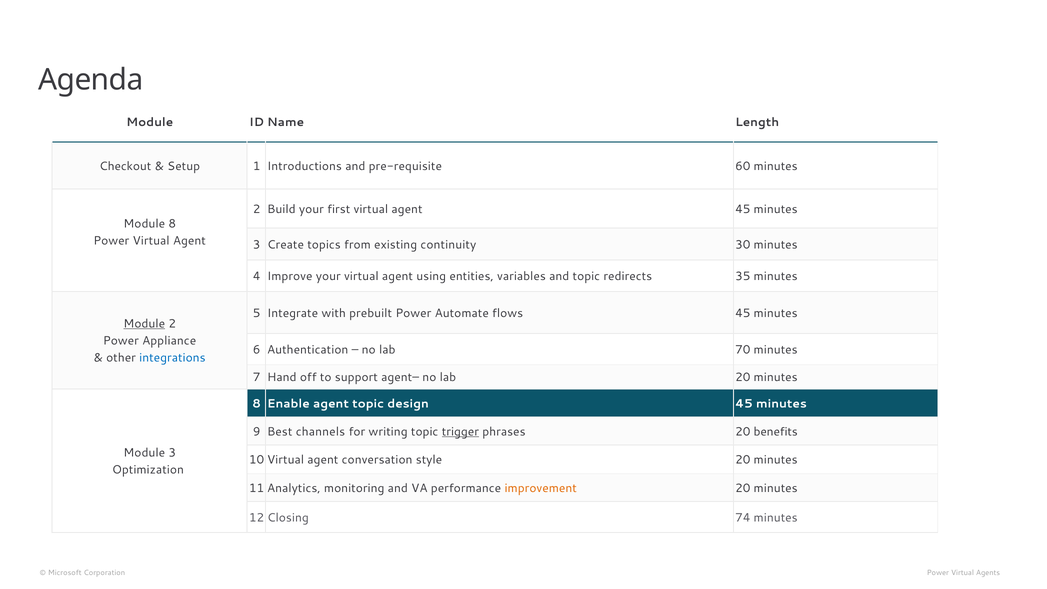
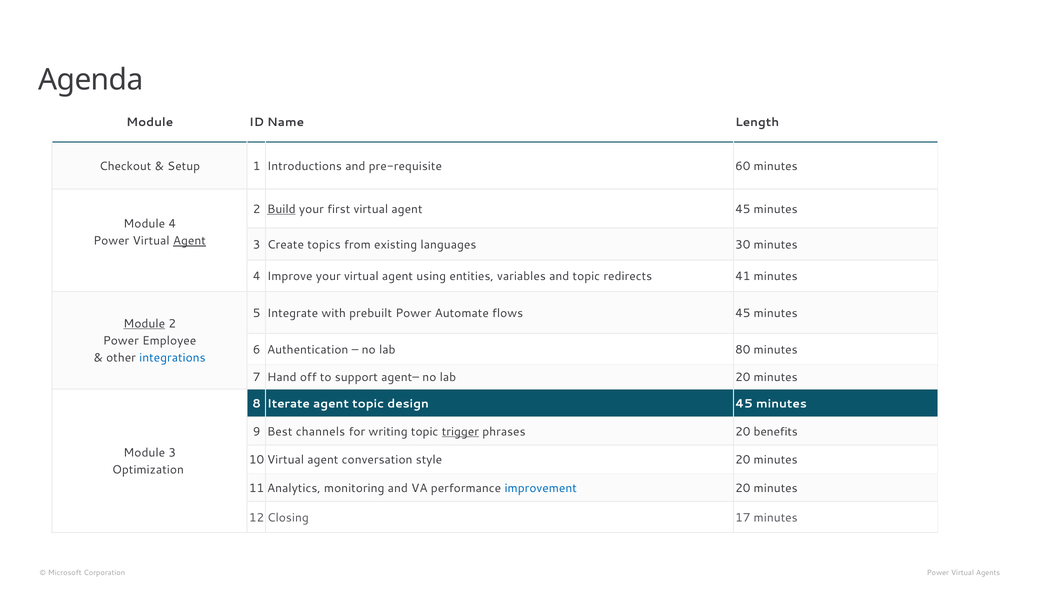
Build underline: none -> present (281, 209)
Module 8: 8 -> 4 (172, 224)
Agent underline: none -> present (189, 241)
continuity: continuity -> languages (448, 245)
35: 35 -> 41 (743, 276)
Appliance: Appliance -> Employee (169, 341)
70: 70 -> 80 (743, 350)
Enable: Enable -> Iterate (288, 404)
improvement colour: orange -> blue (541, 488)
74: 74 -> 17 (743, 518)
